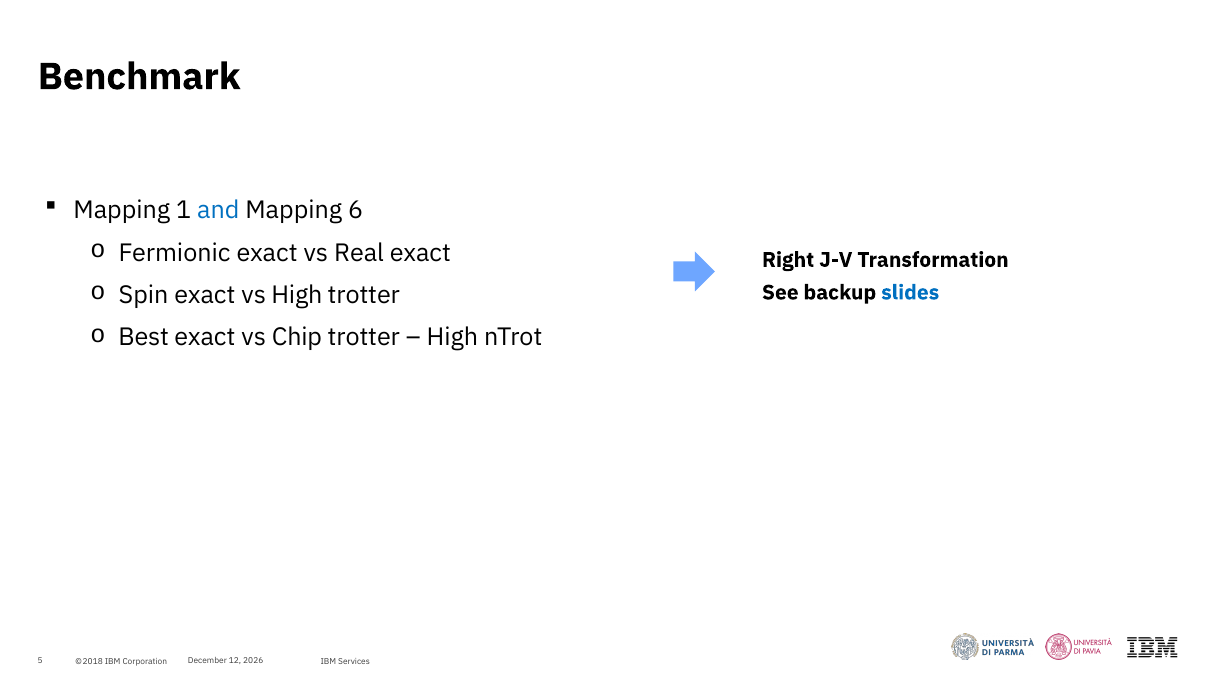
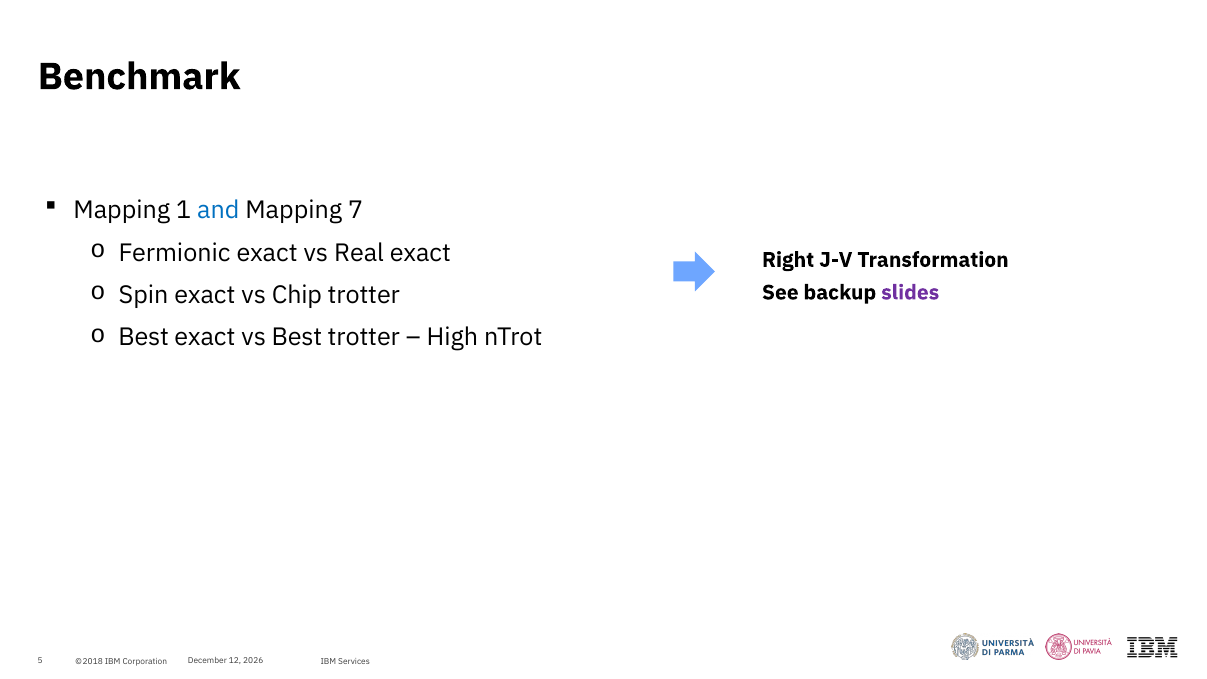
6: 6 -> 7 (356, 211)
vs High: High -> Chip (297, 295)
slides colour: blue -> purple (910, 293)
vs Chip: Chip -> Best (297, 337)
